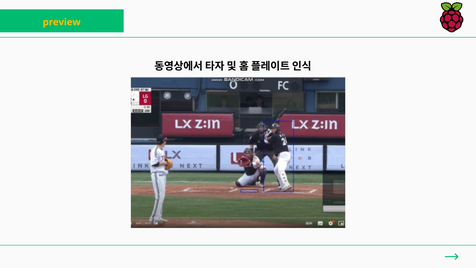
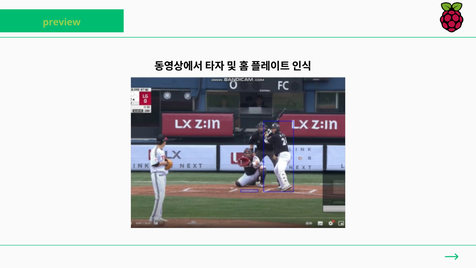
preview colour: yellow -> light green (62, 22)
